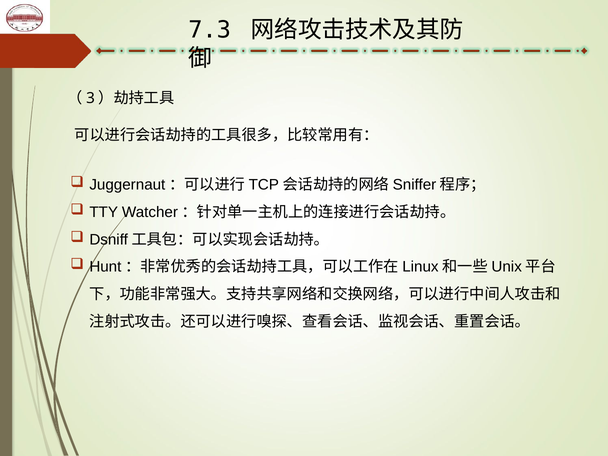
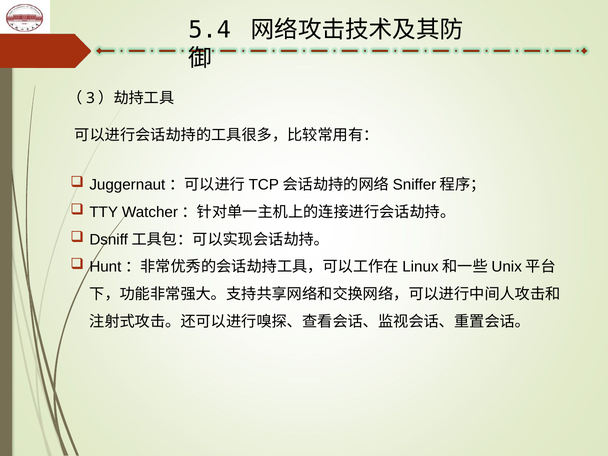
7.3: 7.3 -> 5.4 (210, 30)
